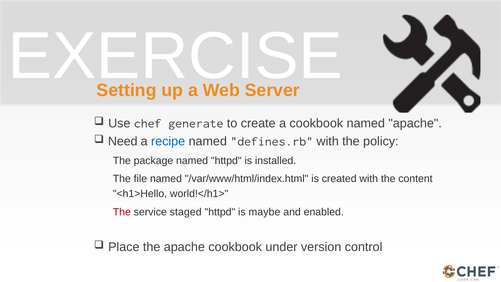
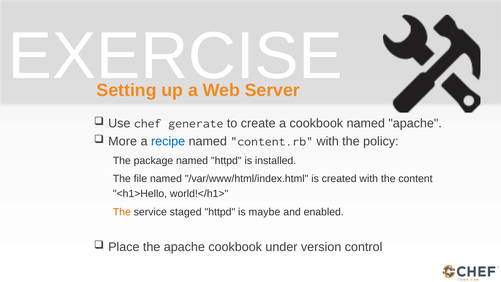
Need: Need -> More (123, 141)
defines.rb: defines.rb -> content.rb (272, 141)
The colour: red -> orange (122, 212)
